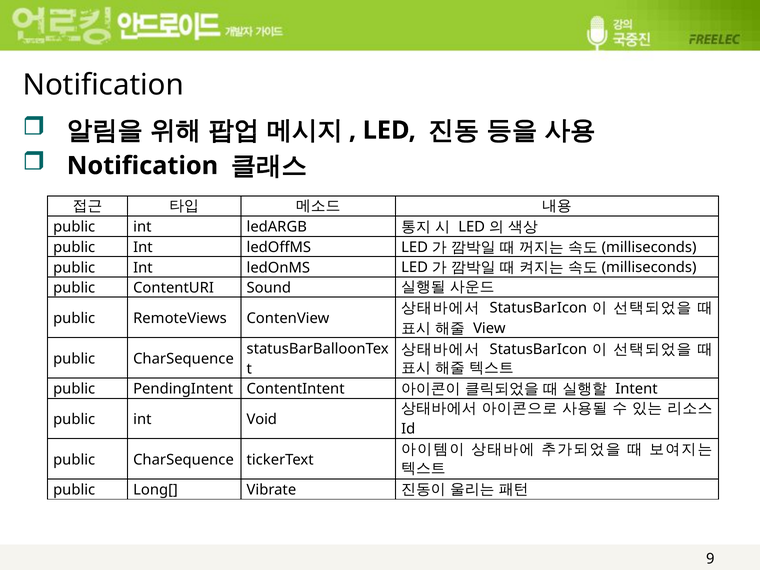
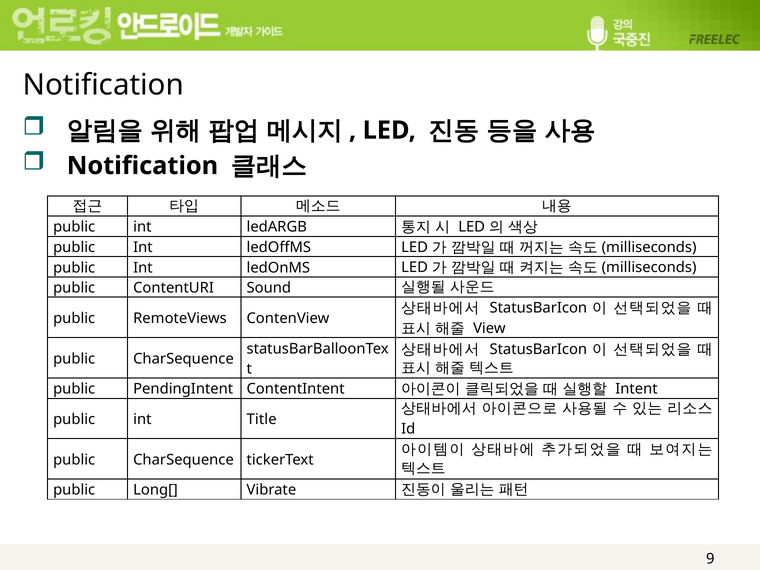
Void: Void -> Title (262, 419)
